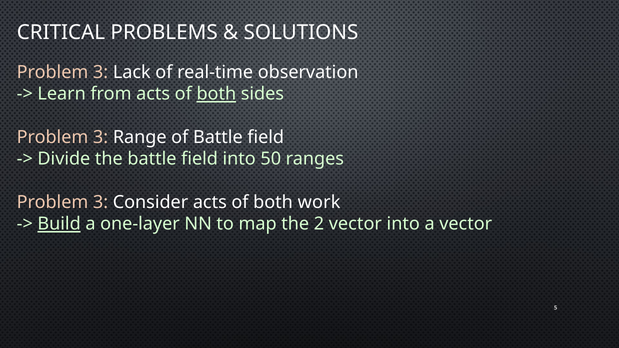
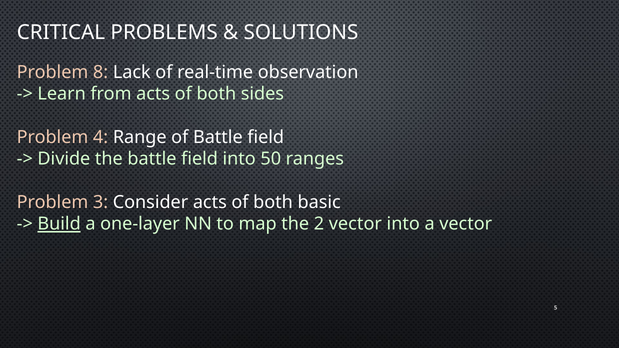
3: 3 -> 8 (101, 72)
both underline: present -> none (216, 94)
3: 3 -> 4 (101, 137)
work: work -> basic (319, 202)
